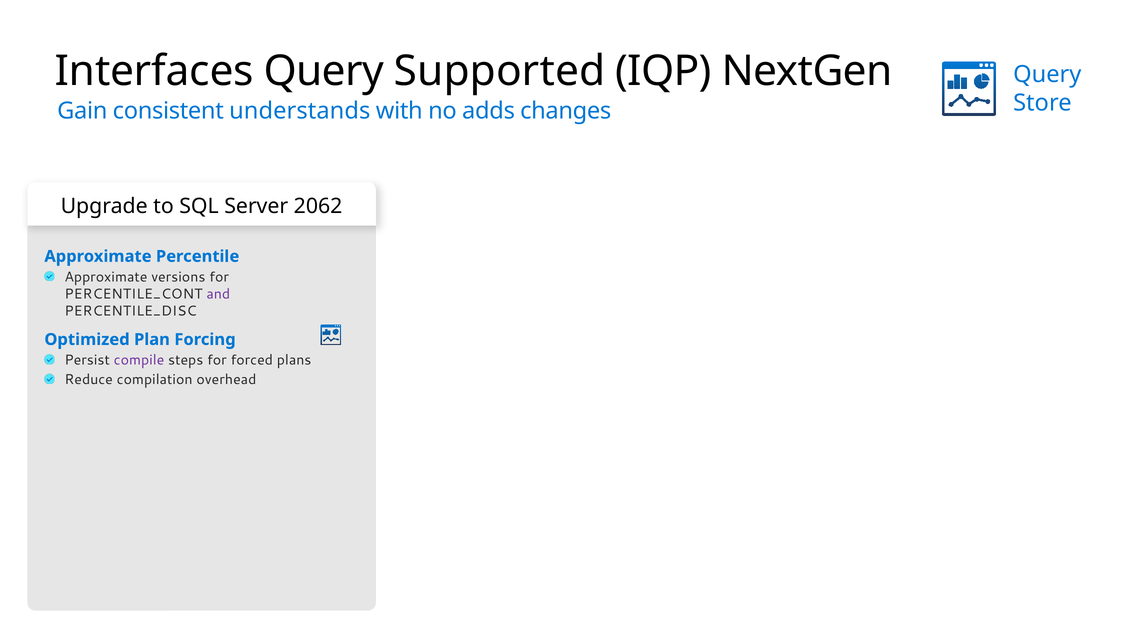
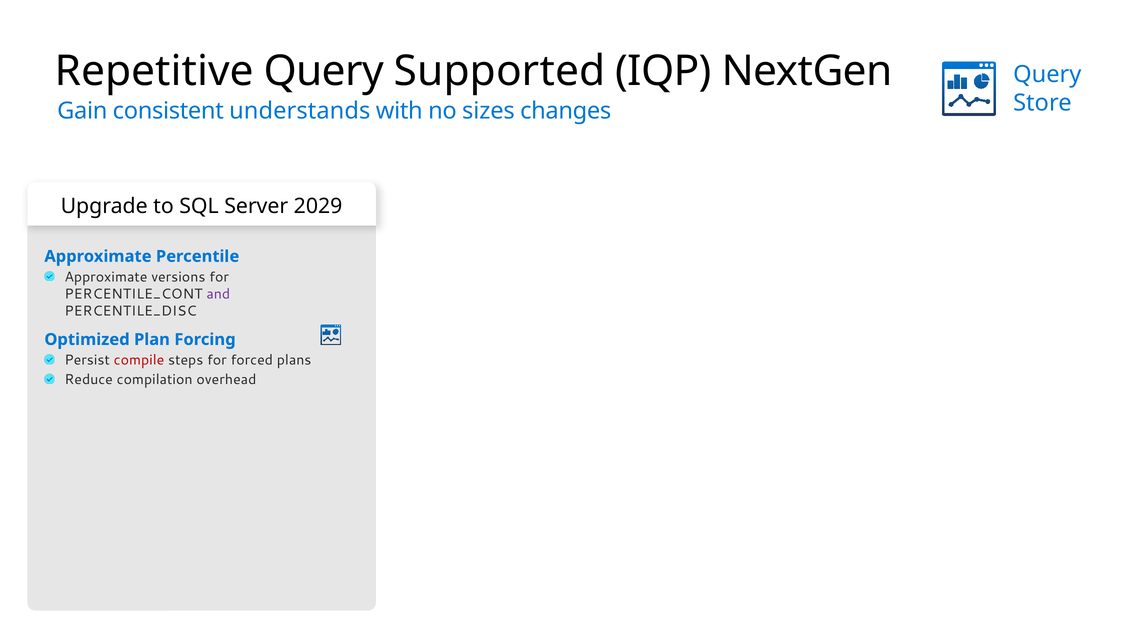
Interfaces: Interfaces -> Repetitive (154, 71)
adds: adds -> sizes (488, 111)
2062: 2062 -> 2029 (318, 206)
compile colour: purple -> red (139, 360)
